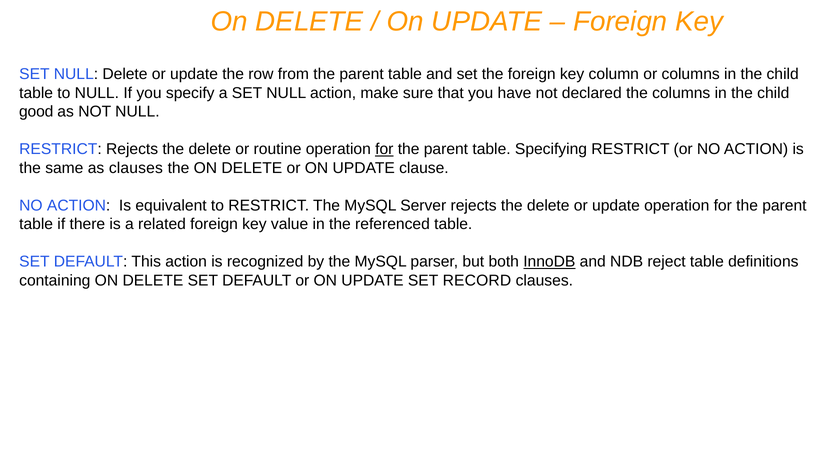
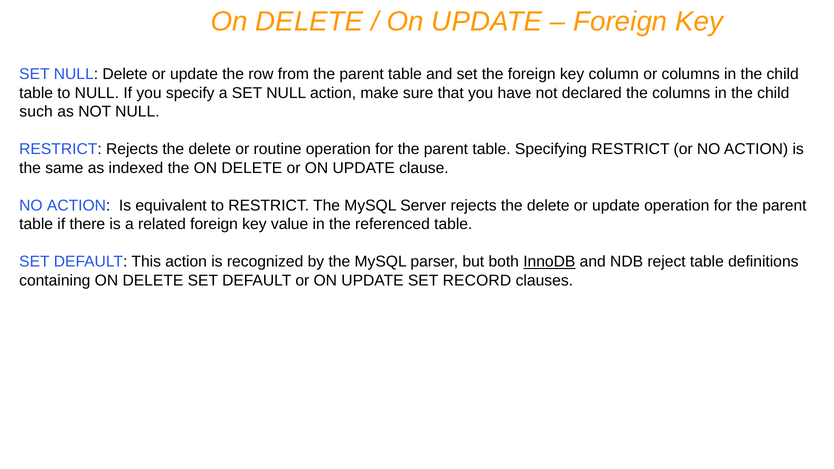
good: good -> such (36, 112)
for underline: present -> none (384, 149)
as clauses: clauses -> indexed (136, 168)
